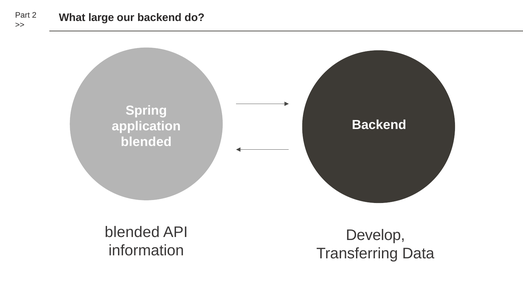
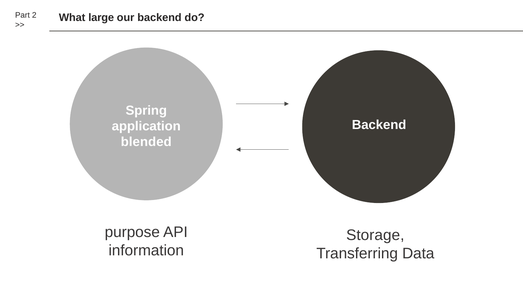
blended: blended -> purpose (132, 232)
Develop: Develop -> Storage (375, 235)
